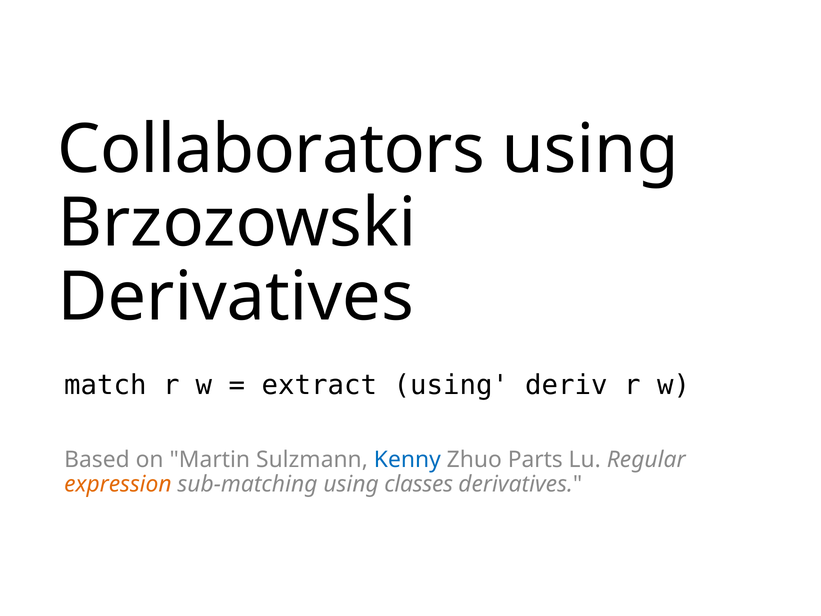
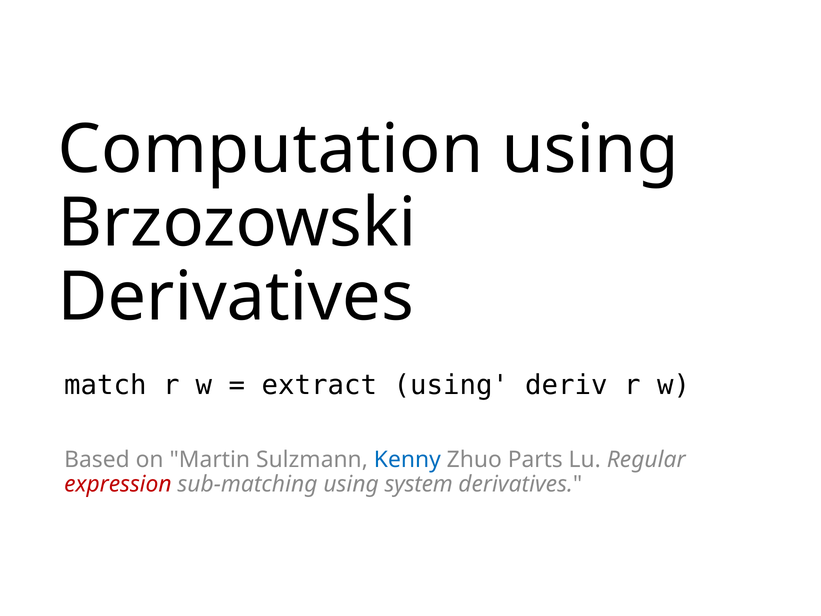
Collaborators: Collaborators -> Computation (271, 149)
expression colour: orange -> red (118, 484)
classes: classes -> system (419, 484)
